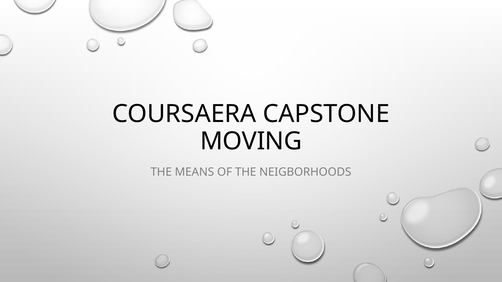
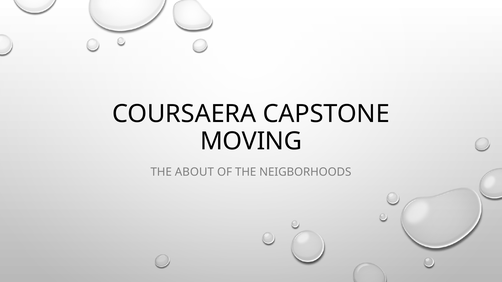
MEANS: MEANS -> ABOUT (194, 172)
